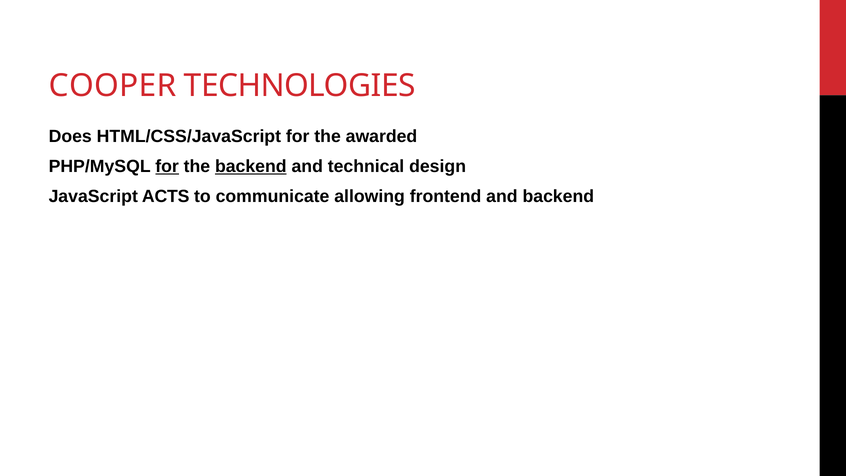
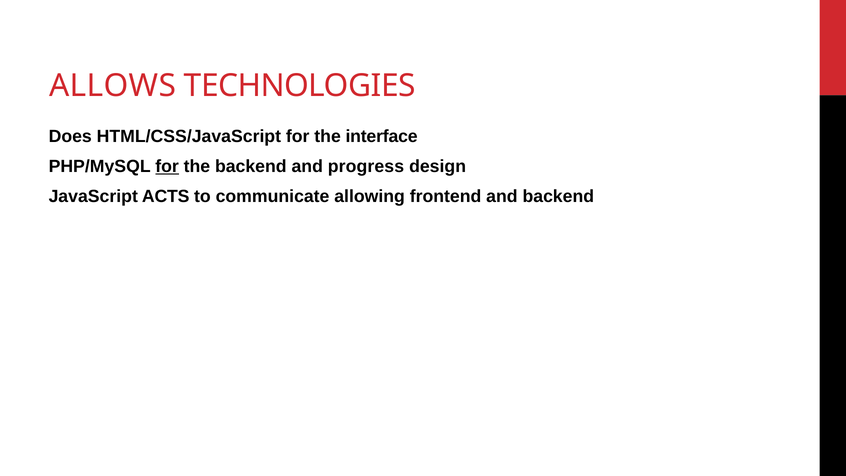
COOPER: COOPER -> ALLOWS (113, 86)
awarded: awarded -> interface (382, 137)
backend underline: present -> none (251, 167)
technical: technical -> progress (366, 167)
